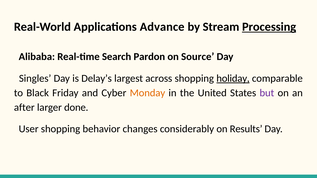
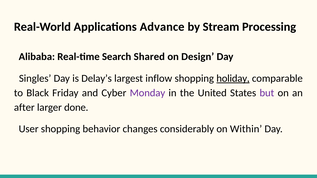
Processing underline: present -> none (269, 27)
Pardon: Pardon -> Shared (149, 57)
Source: Source -> Design (198, 57)
across: across -> inflow (159, 78)
Monday colour: orange -> purple (147, 93)
Results: Results -> Within (246, 129)
